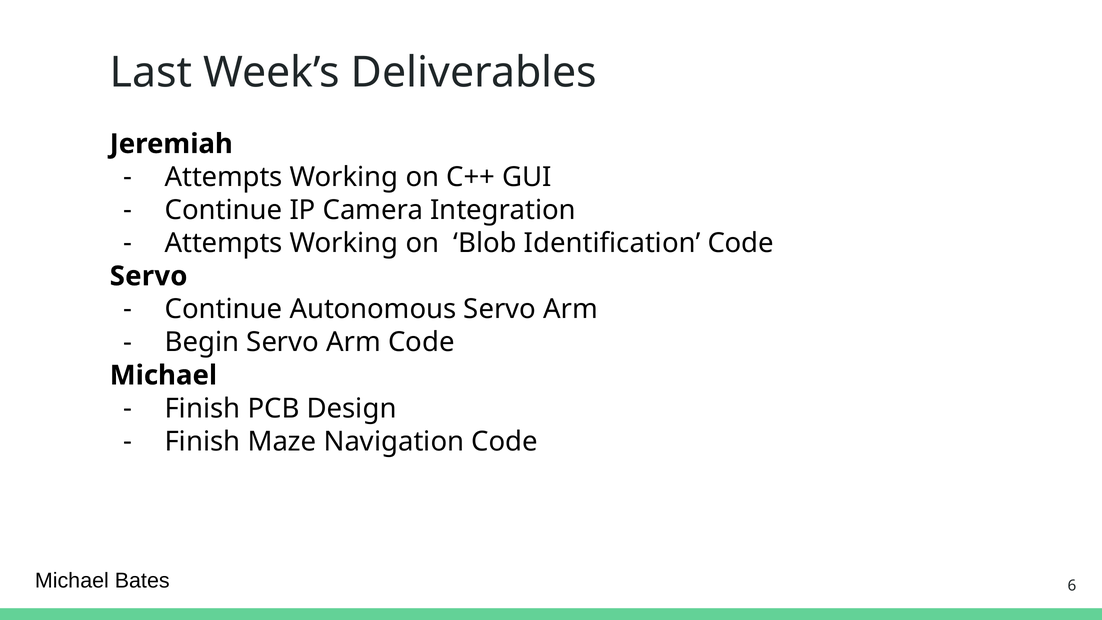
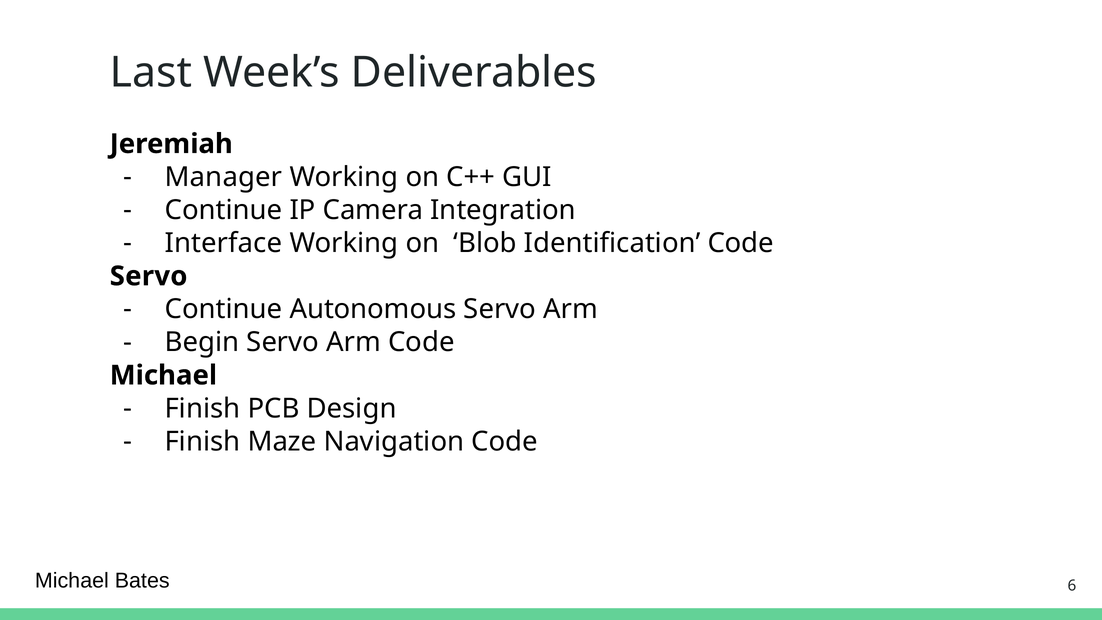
Attempts: Attempts -> Manager (224, 177)
Attempts: Attempts -> Interface (224, 243)
